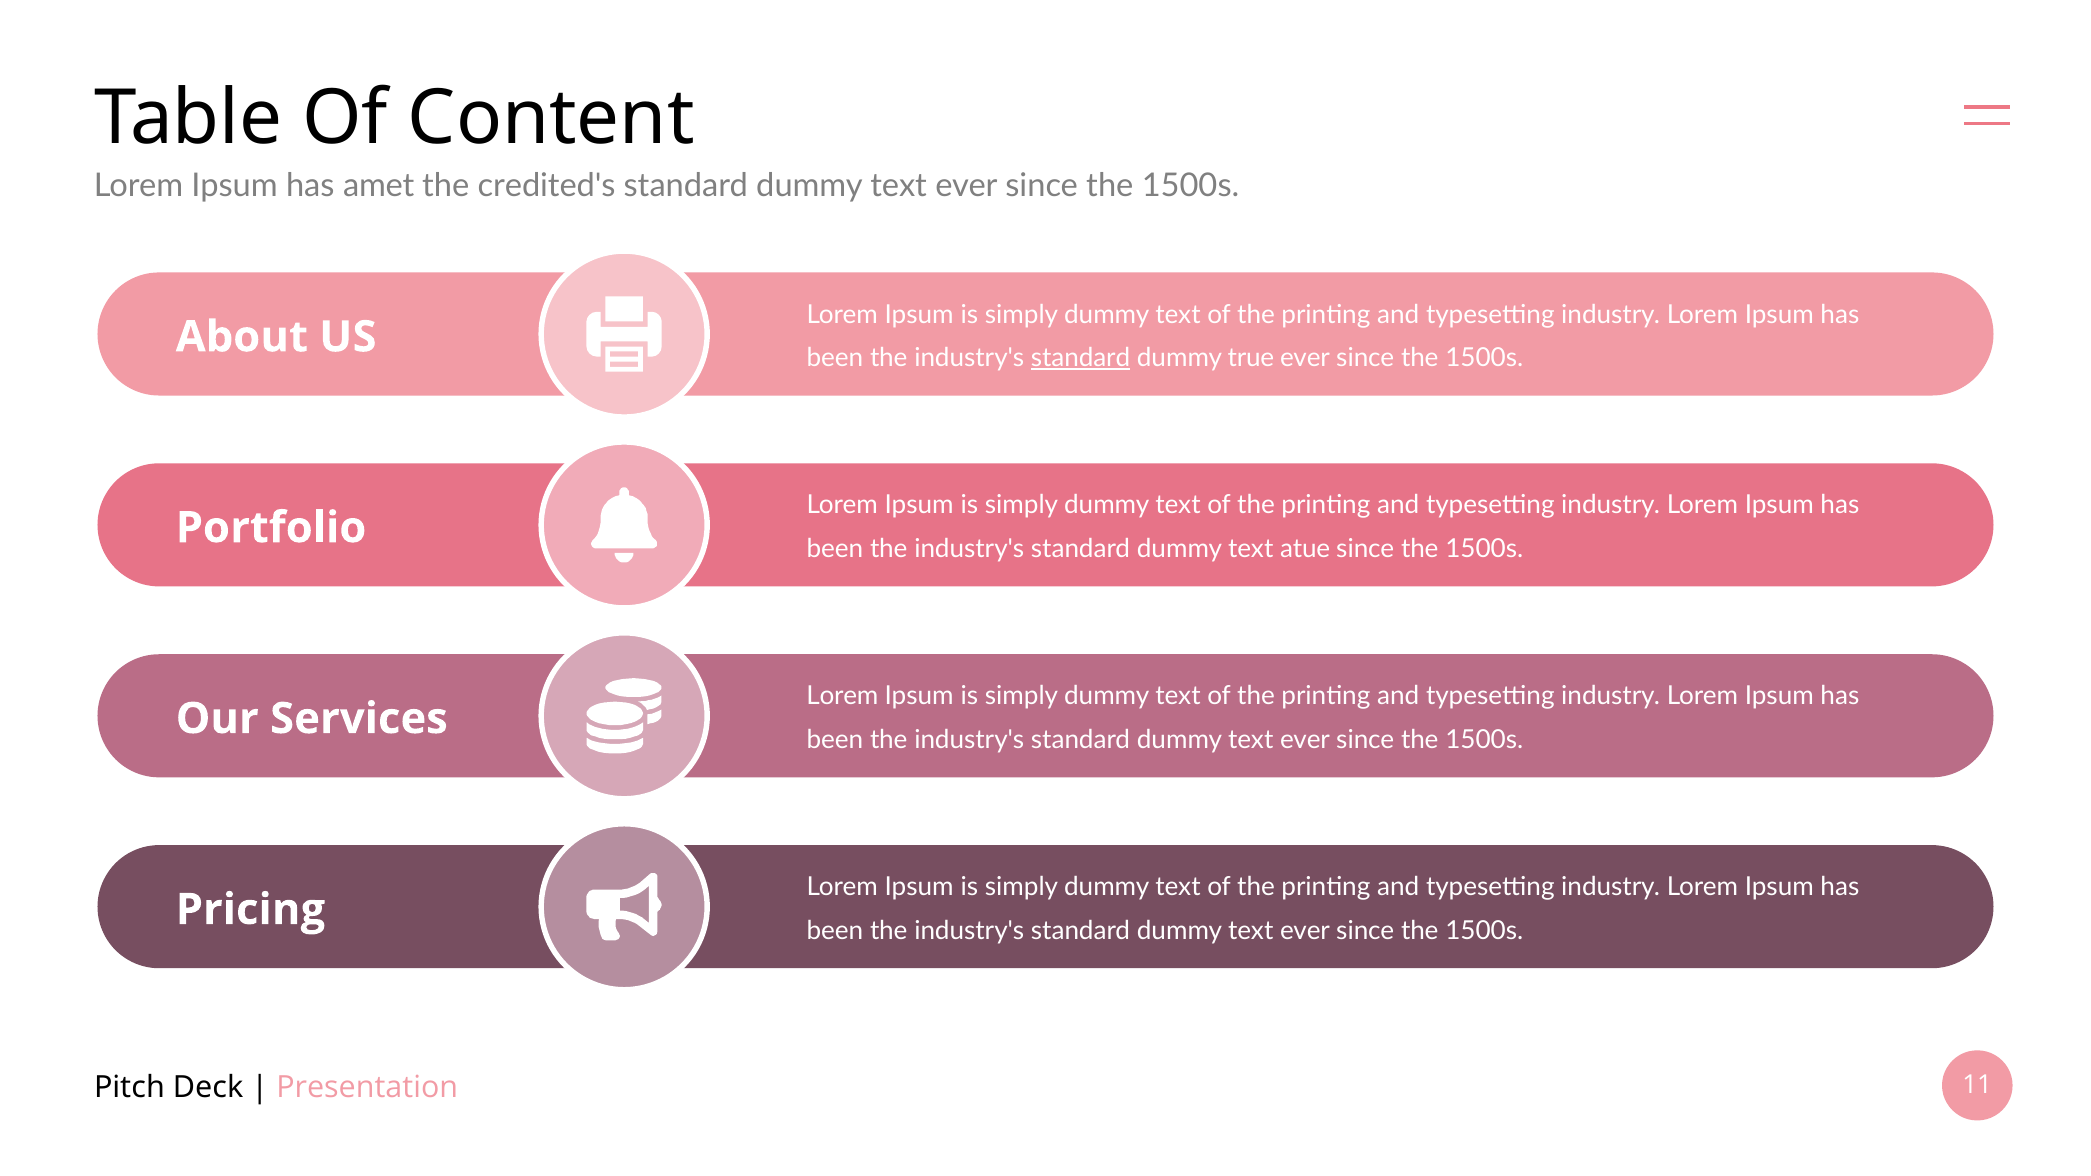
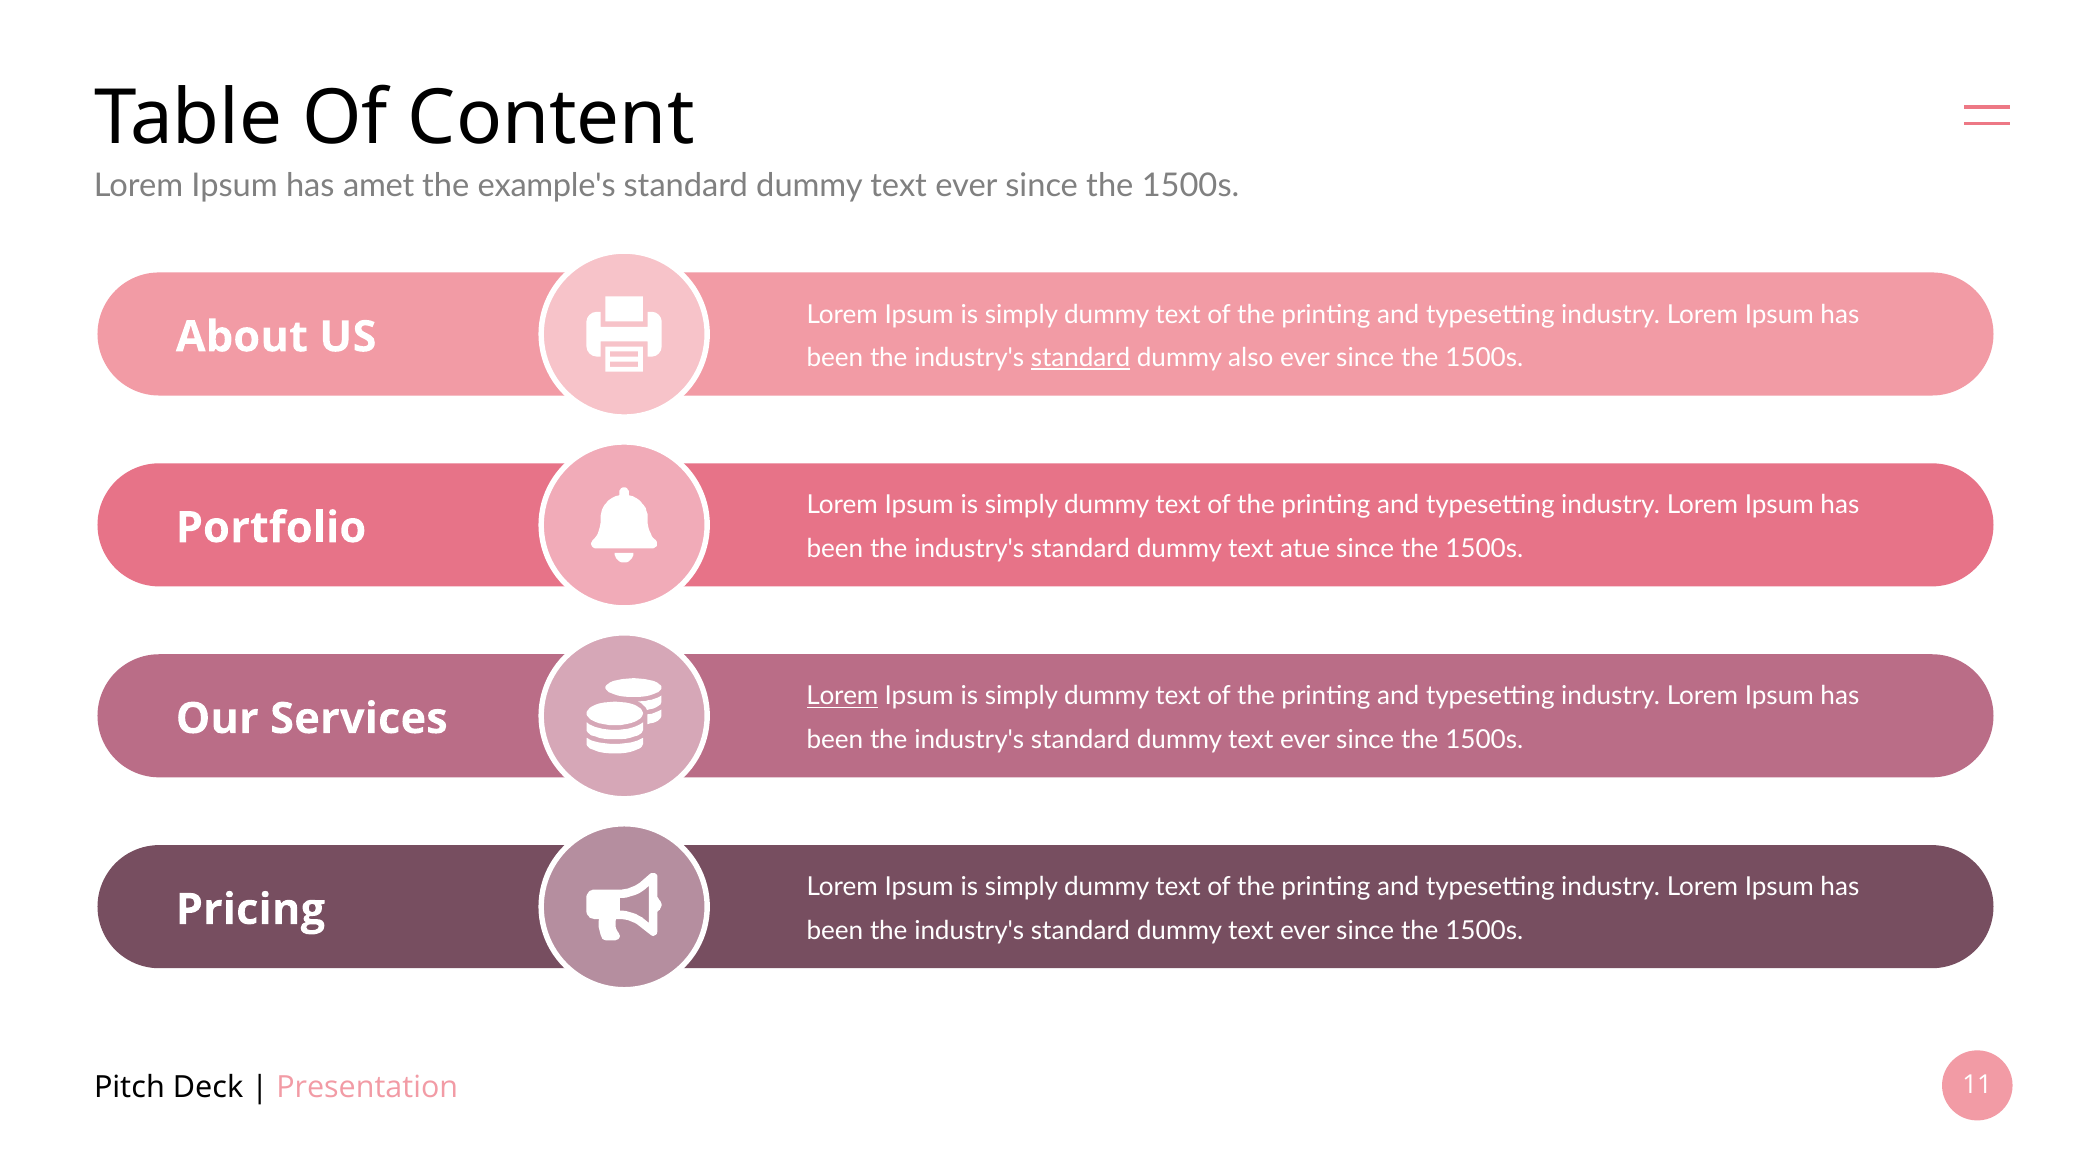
credited's: credited's -> example's (547, 185)
true: true -> also (1251, 358)
Lorem underline: none -> present (842, 696)
